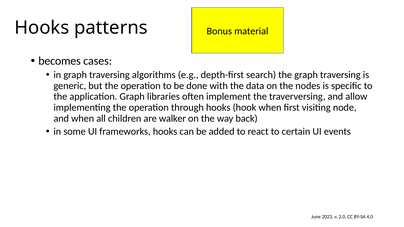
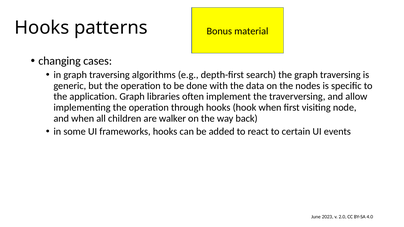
becomes: becomes -> changing (60, 61)
